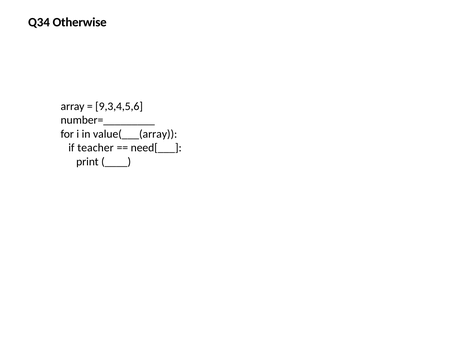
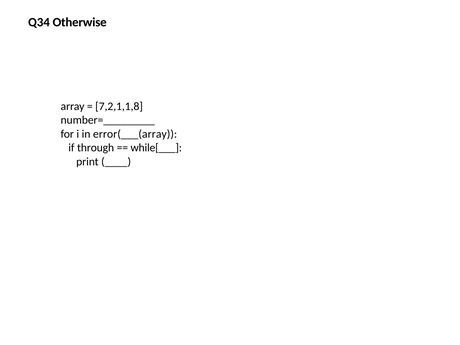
9,3,4,5,6: 9,3,4,5,6 -> 7,2,1,1,8 (119, 106)
value(___(array: value(___(array -> error(___(array (135, 134)
teacher: teacher -> through (96, 148)
need[___: need[___ -> while[___ (156, 148)
